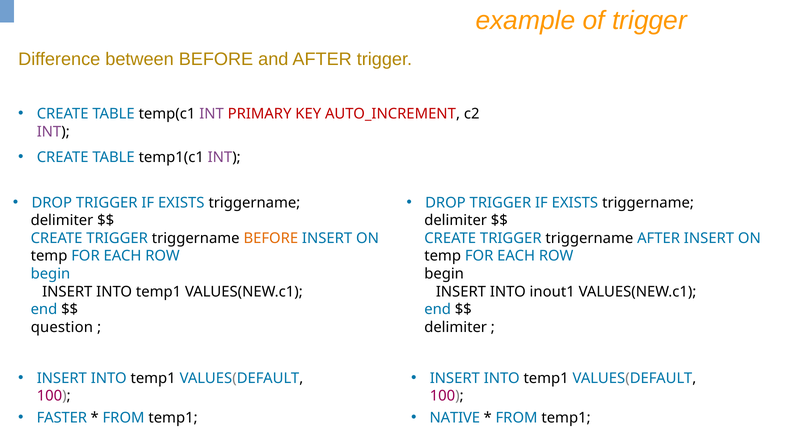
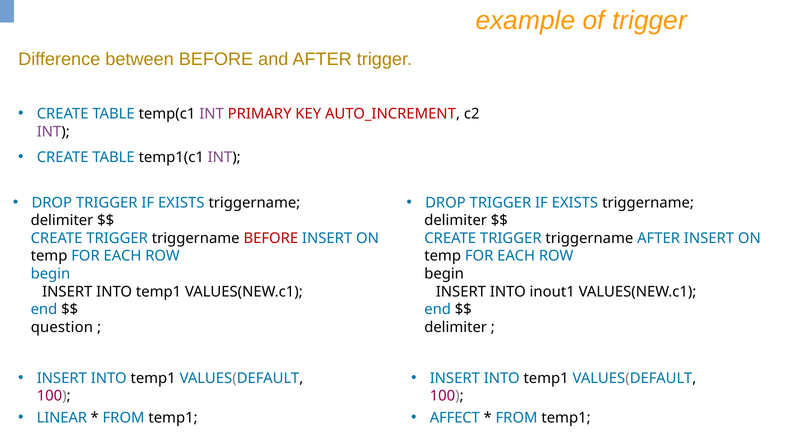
BEFORE colour: orange -> red (271, 238)
FASTER: FASTER -> LINEAR (62, 418)
NATIVE: NATIVE -> AFFECT (455, 418)
